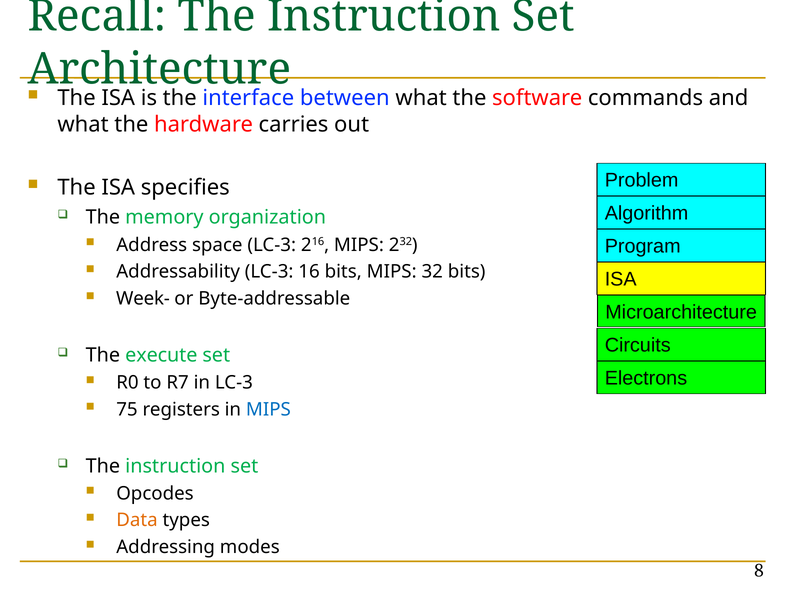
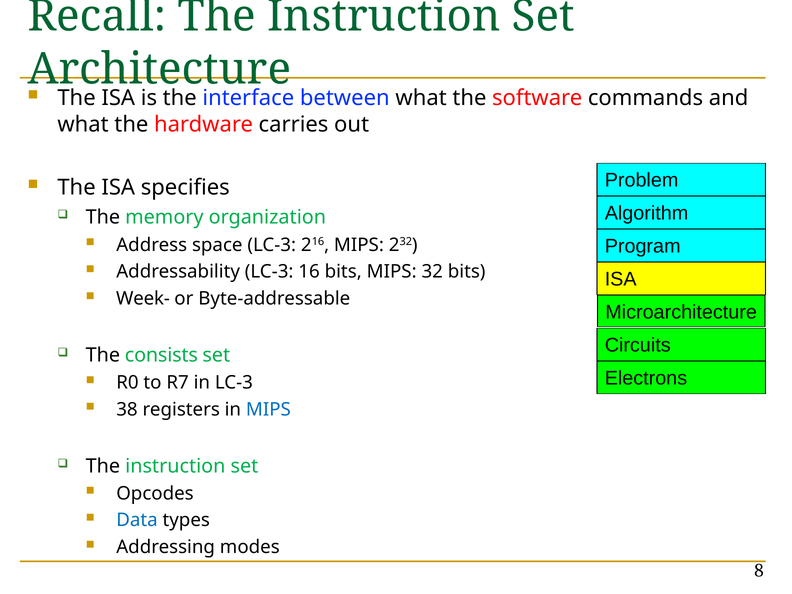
execute: execute -> consists (161, 355)
75: 75 -> 38 (127, 409)
Data colour: orange -> blue (137, 520)
